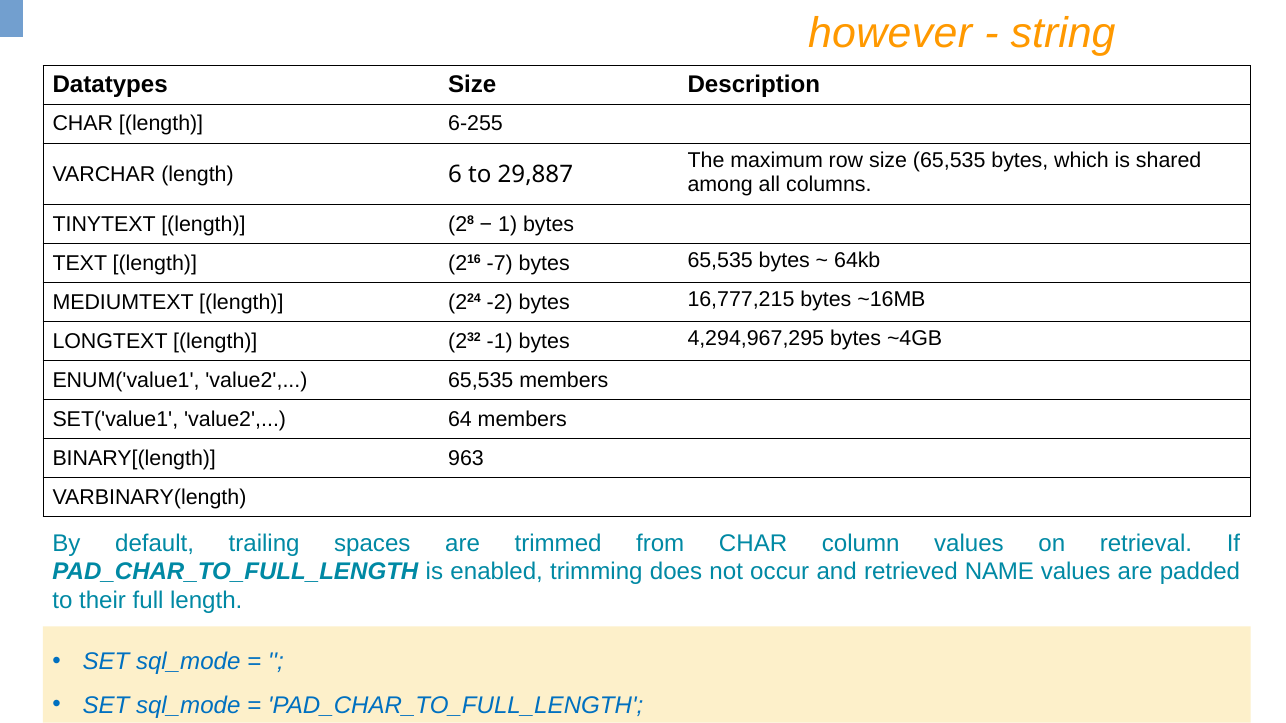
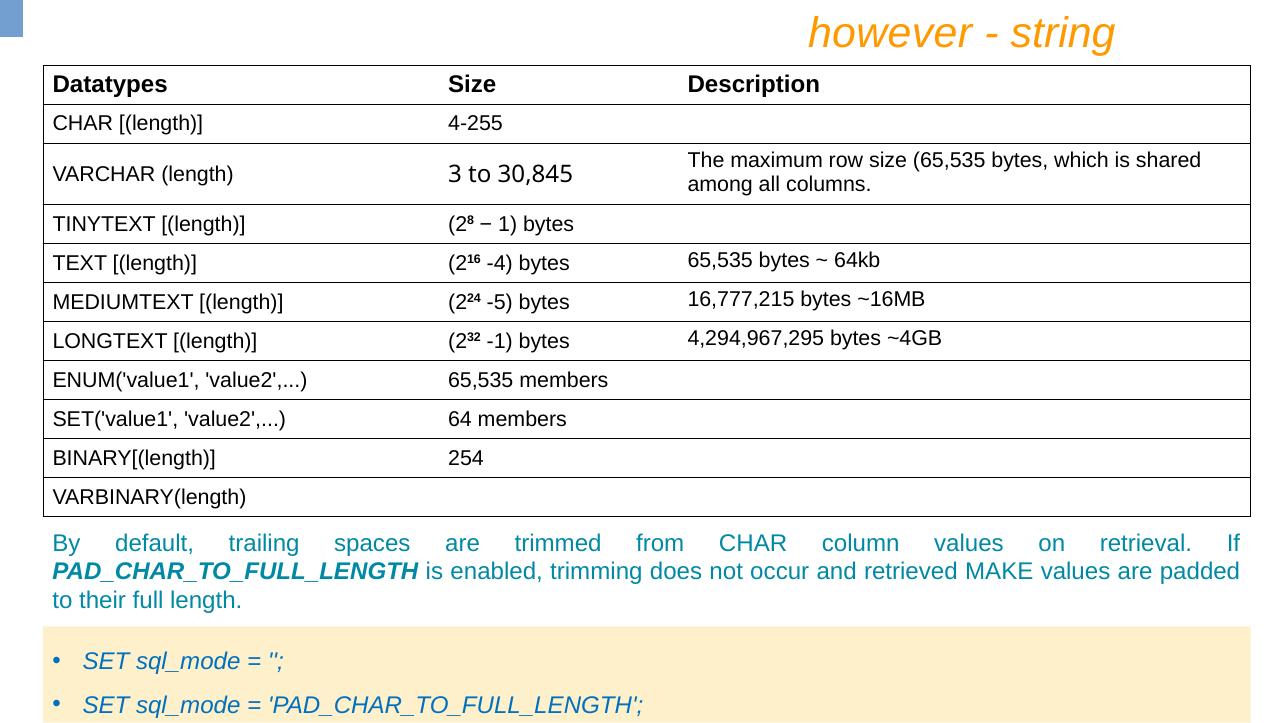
6-255: 6-255 -> 4-255 (476, 124)
6: 6 -> 3 (455, 175)
29,887: 29,887 -> 30,845 (535, 175)
-7: -7 -> -4 (500, 263)
-2: -2 -> -5 (500, 302)
963: 963 -> 254 (466, 459)
NAME: NAME -> MAKE (999, 572)
